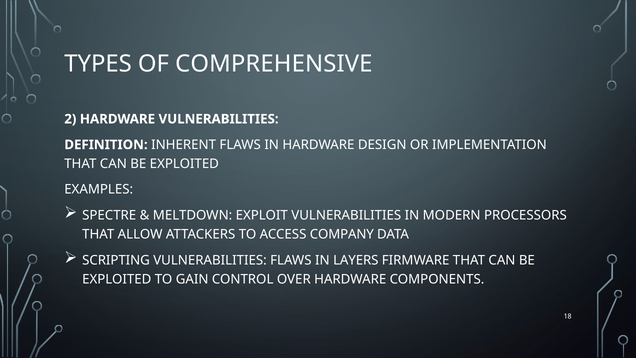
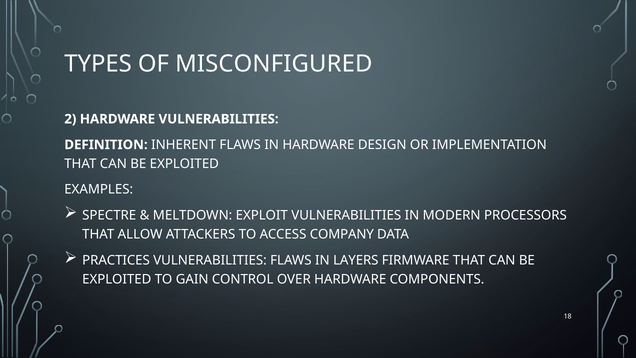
COMPREHENSIVE: COMPREHENSIVE -> MISCONFIGURED (274, 64)
SCRIPTING: SCRIPTING -> PRACTICES (116, 260)
